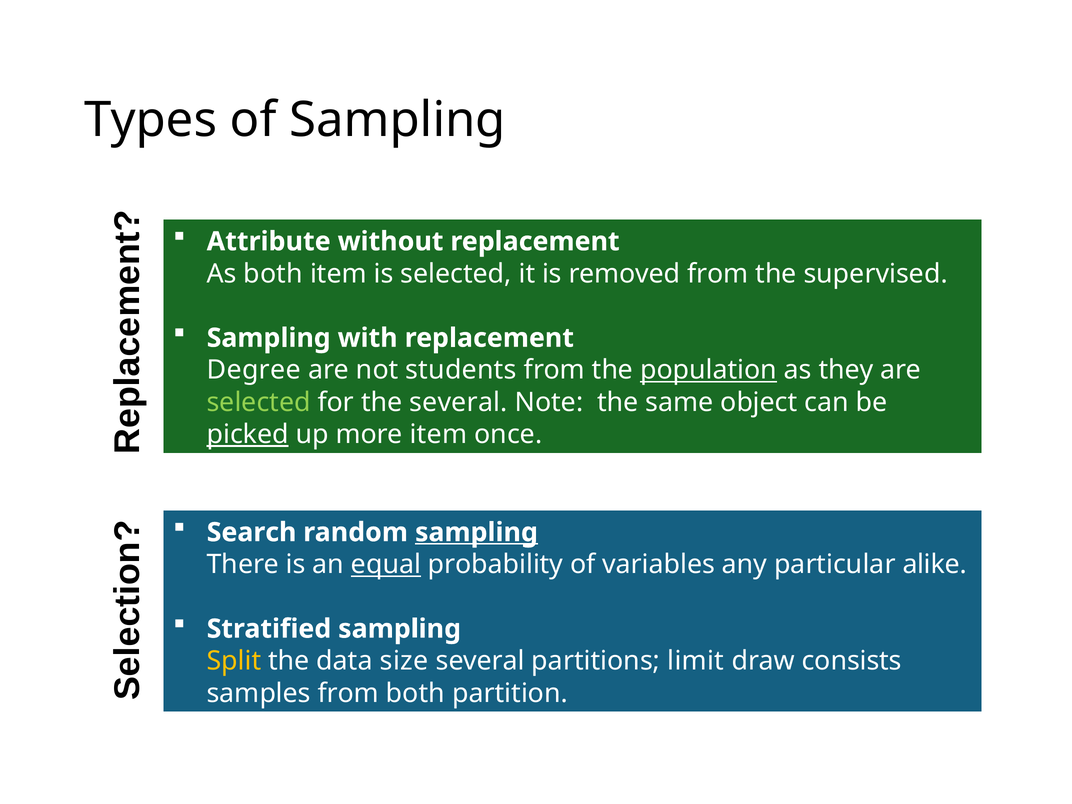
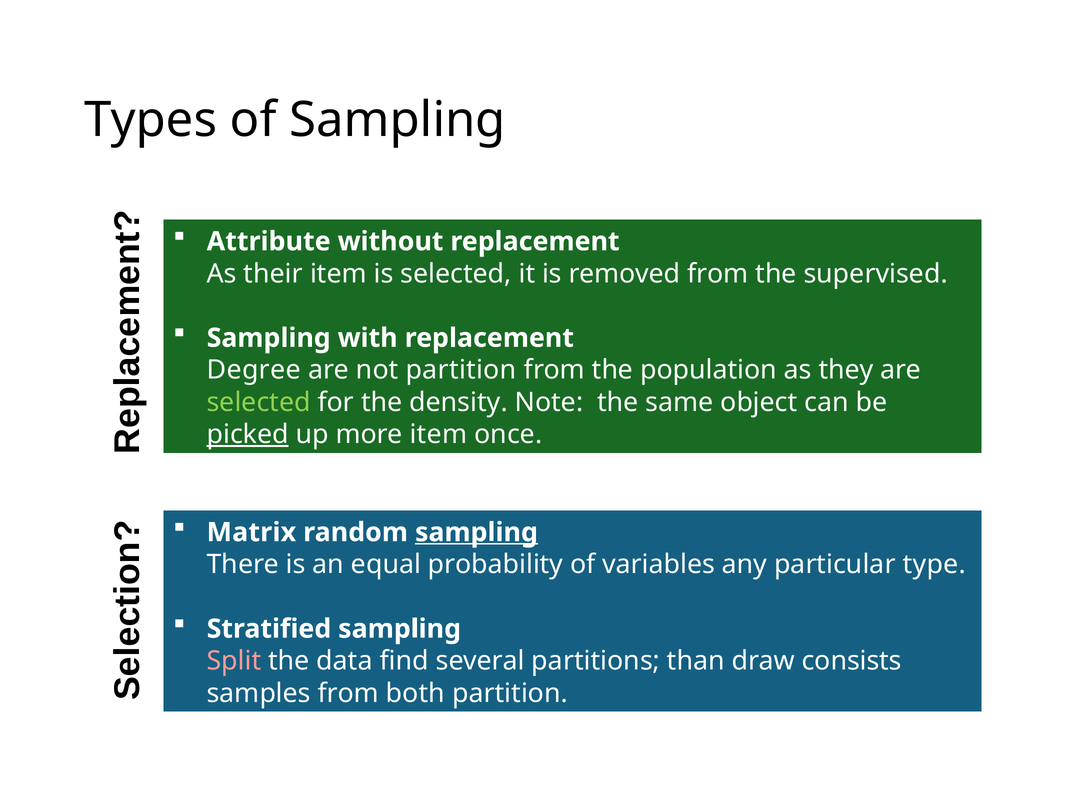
As both: both -> their (273, 274)
not students: students -> partition (461, 370)
population underline: present -> none (709, 370)
the several: several -> density (458, 402)
Search: Search -> Matrix (251, 532)
equal underline: present -> none (386, 565)
alike: alike -> type (934, 565)
Split colour: yellow -> pink (234, 661)
size: size -> find (404, 661)
limit: limit -> than (696, 661)
